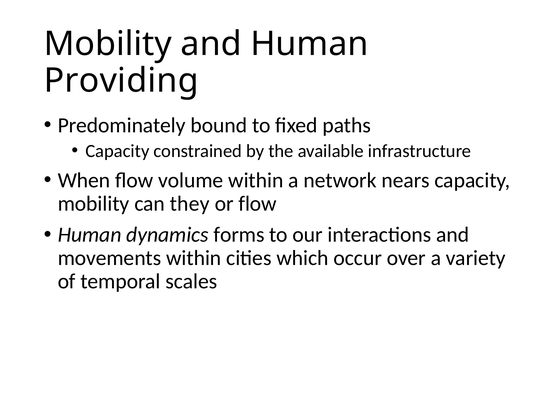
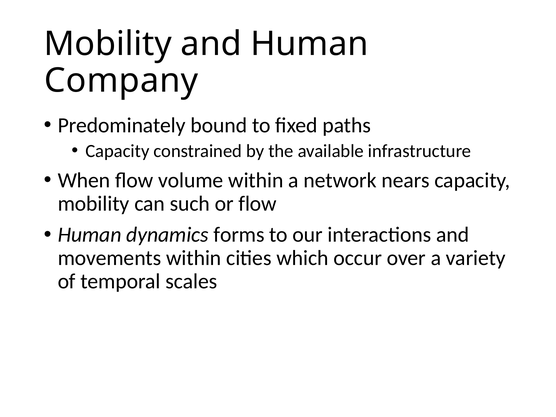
Providing: Providing -> Company (121, 81)
they: they -> such (190, 204)
